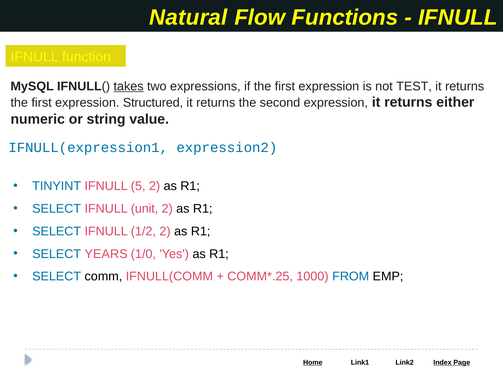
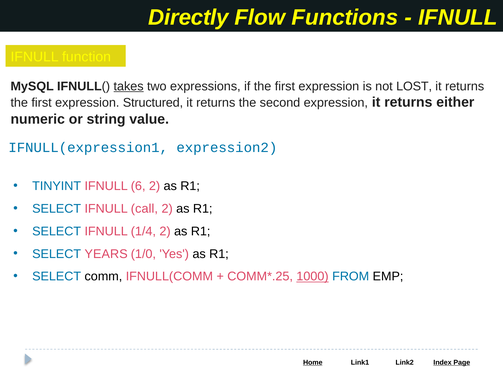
Natural: Natural -> Directly (189, 17)
TEST: TEST -> LOST (414, 86)
5: 5 -> 6 (138, 186)
unit: unit -> call (144, 209)
1/2: 1/2 -> 1/4 (143, 231)
1000 underline: none -> present (312, 277)
